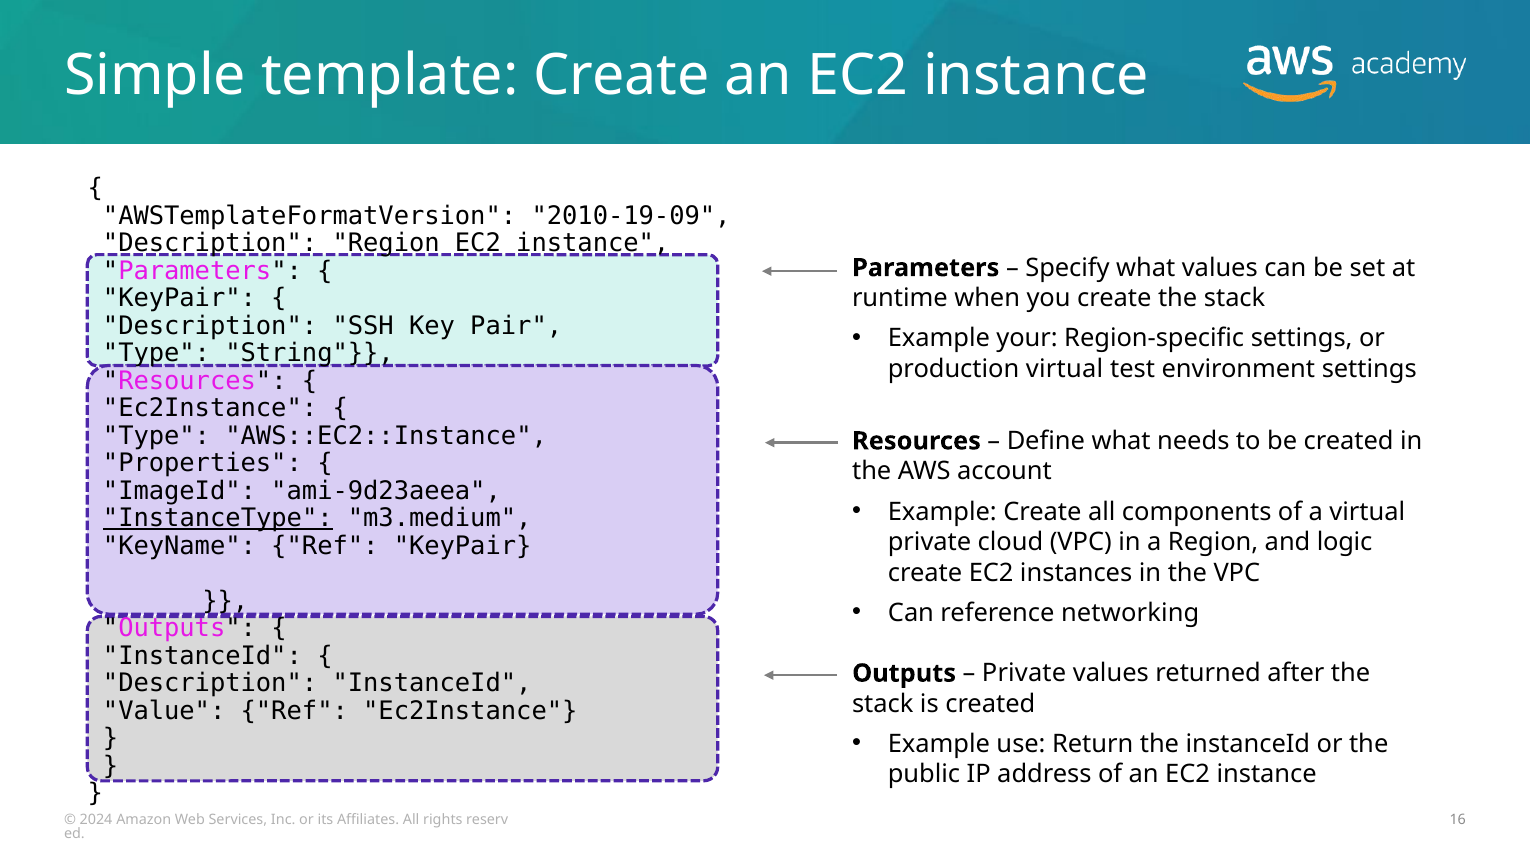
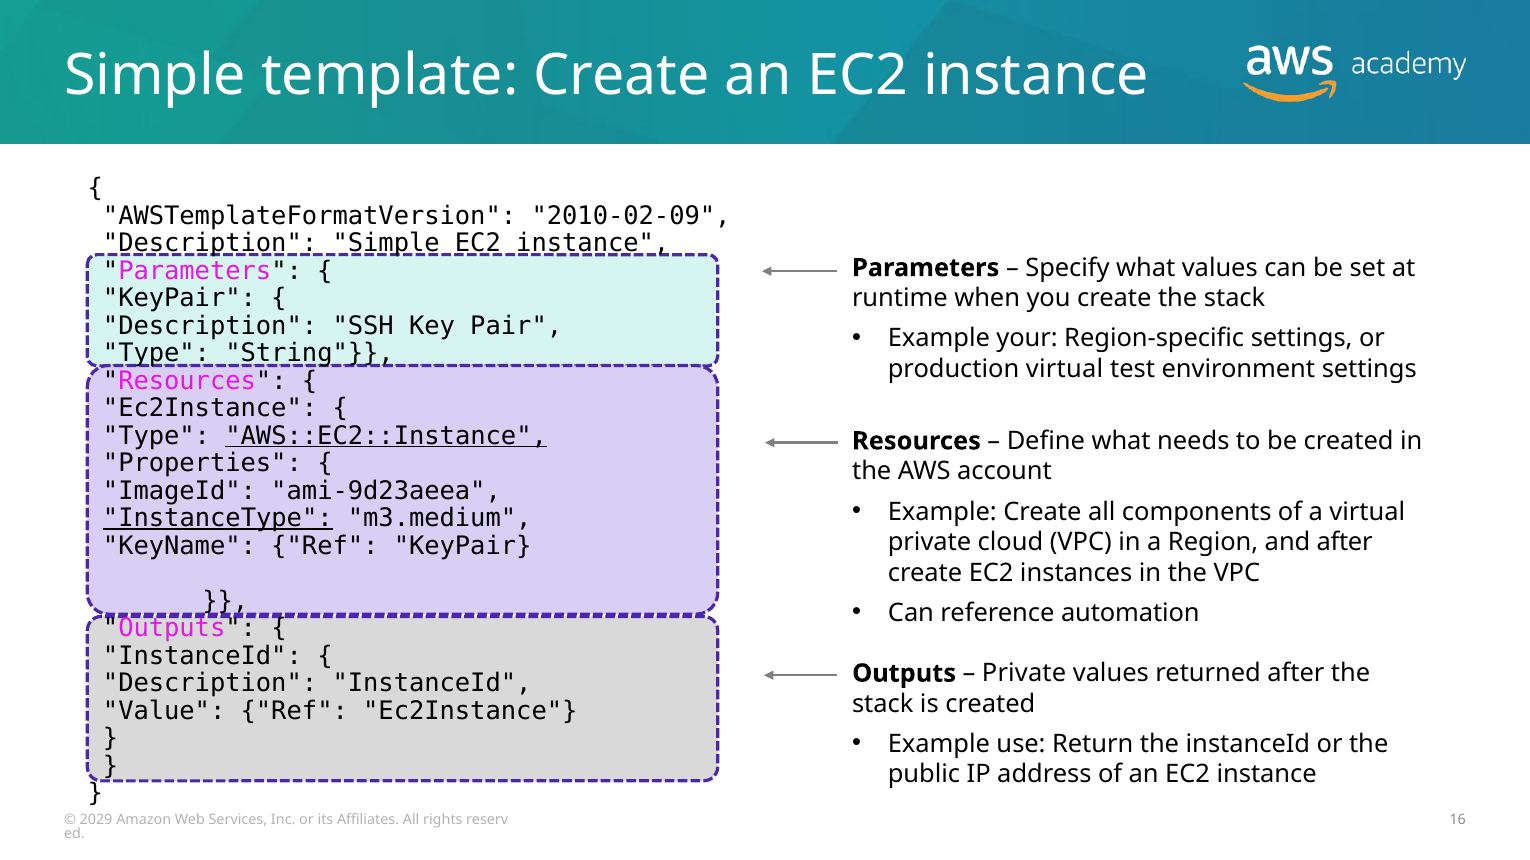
2010-19-09: 2010-19-09 -> 2010-02-09 (631, 216)
Description Region: Region -> Simple (386, 243)
AWS::EC2::Instance underline: none -> present (386, 436)
and logic: logic -> after (1345, 543)
networking: networking -> automation (1130, 613)
2024: 2024 -> 2029 (96, 820)
